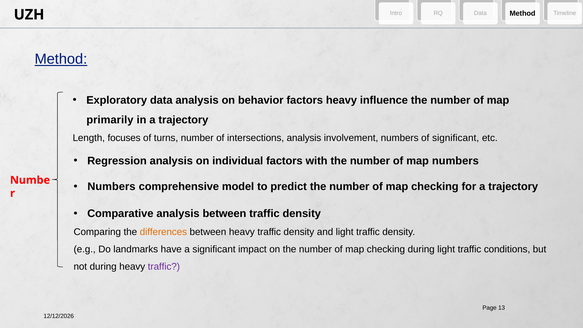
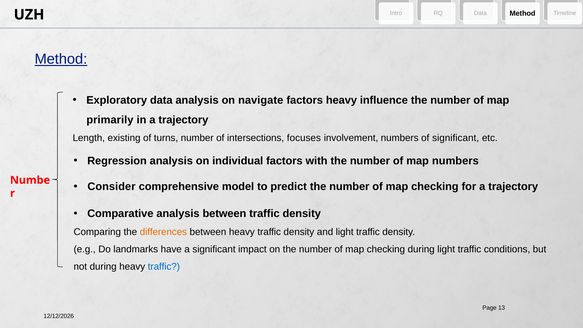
behavior: behavior -> navigate (261, 100)
focuses: focuses -> existing (124, 138)
intersections analysis: analysis -> focuses (304, 138)
Numbers: Numbers -> Consider (111, 187)
traffic colour: purple -> blue (164, 267)
